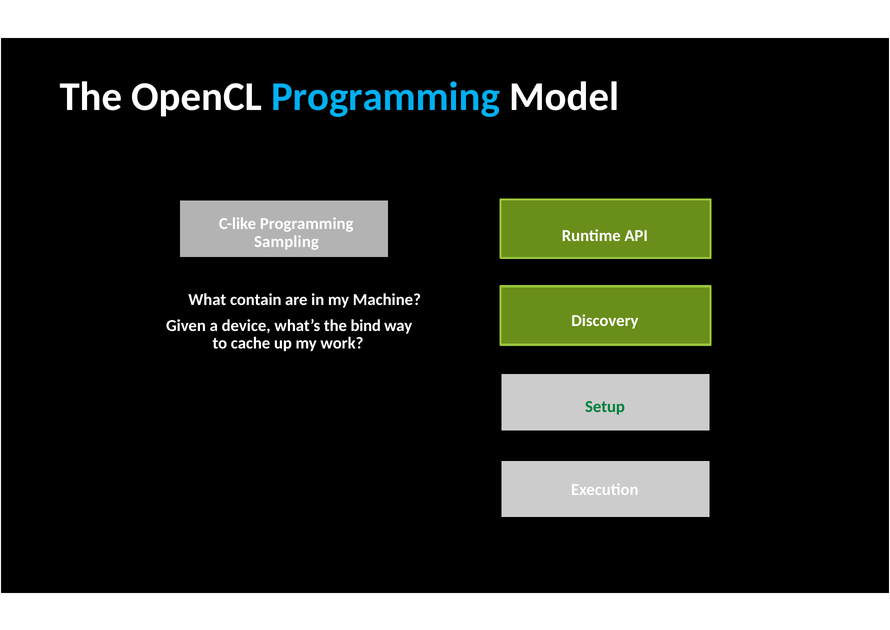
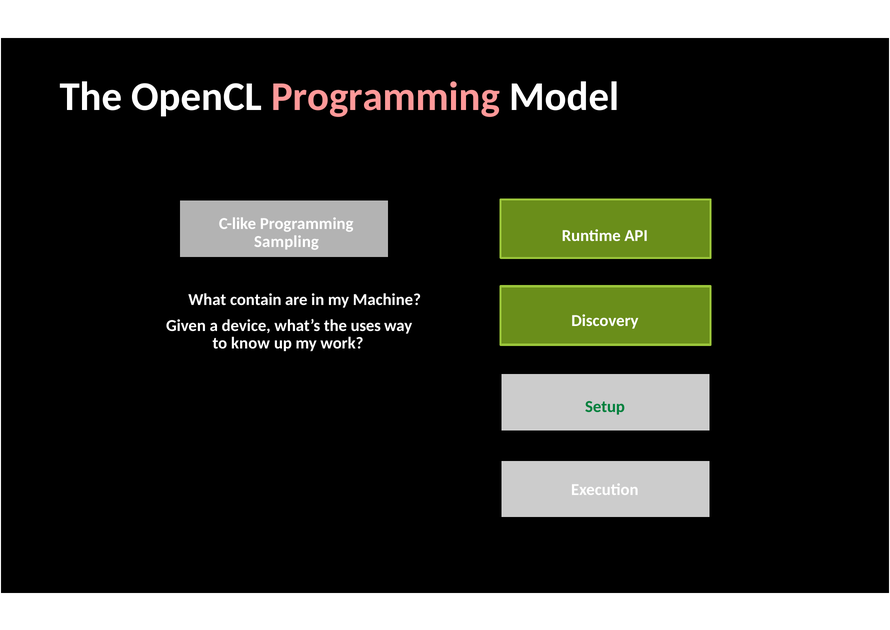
Programming colour: light blue -> pink (386, 97)
bind: bind -> uses (366, 325)
cache: cache -> know (250, 343)
